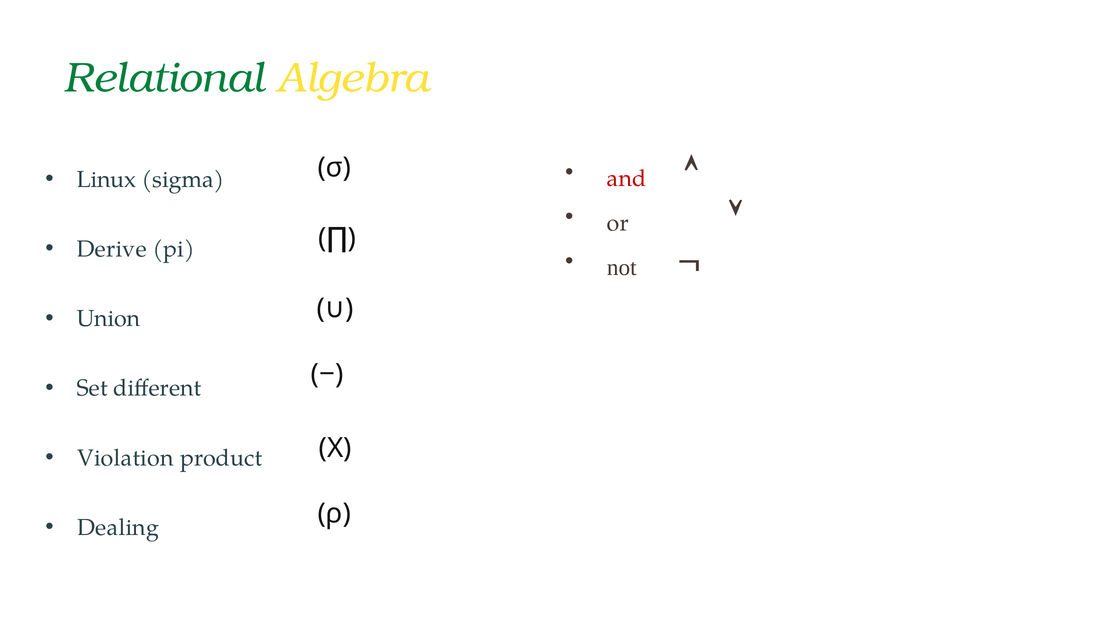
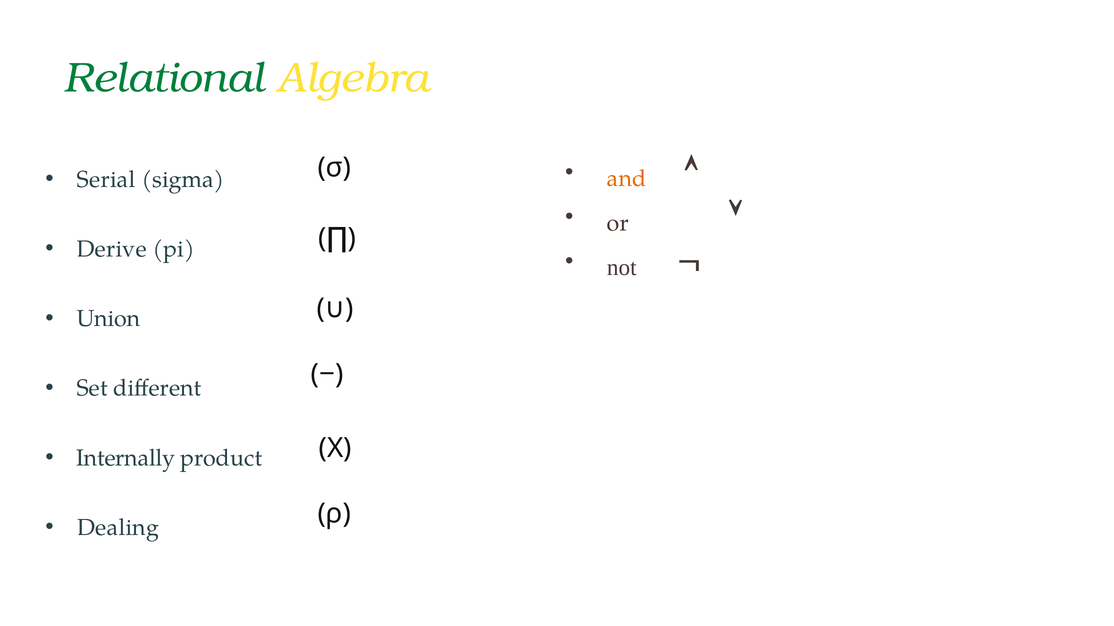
Linux: Linux -> Serial (106, 180)
and colour: red -> orange (627, 179)
Violation: Violation -> Internally (126, 458)
